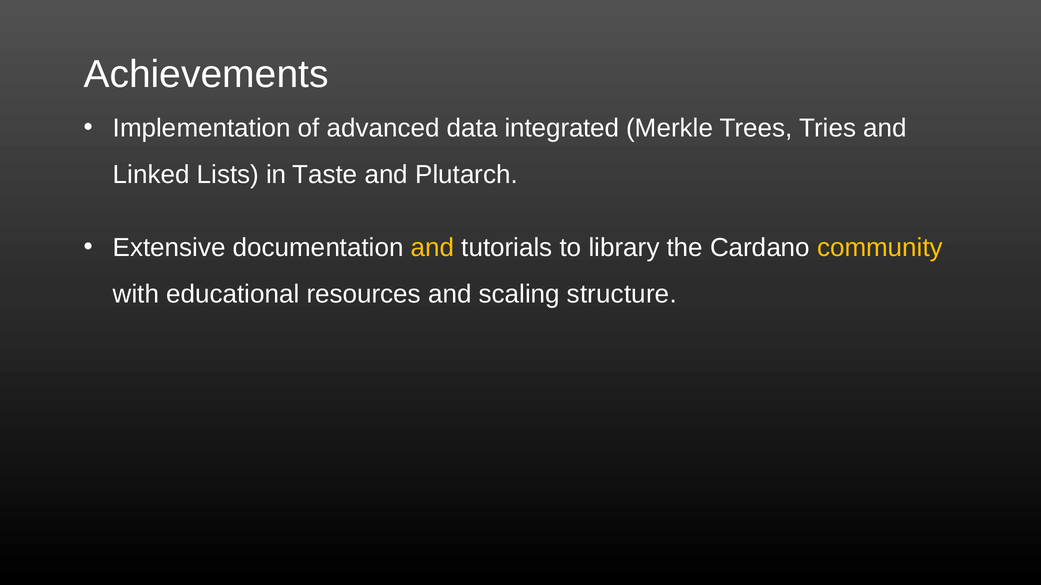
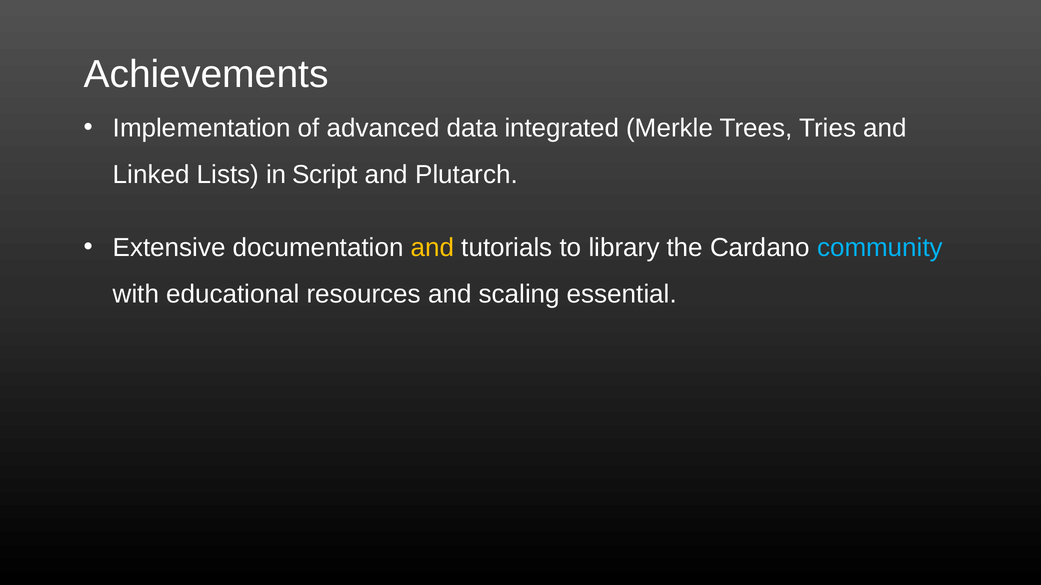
Taste: Taste -> Script (325, 175)
community colour: yellow -> light blue (880, 248)
structure: structure -> essential (622, 295)
